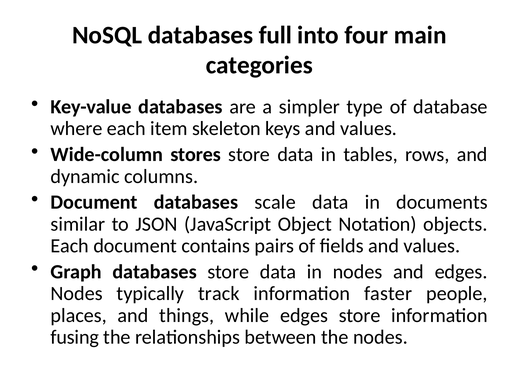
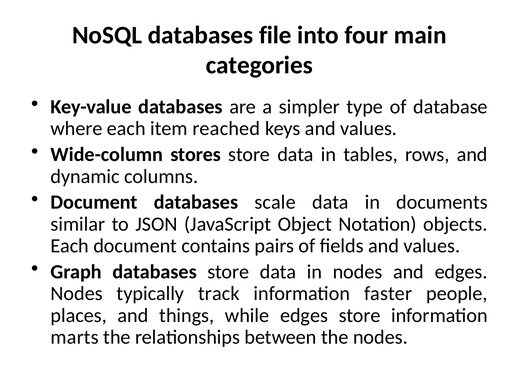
full: full -> file (275, 35)
skeleton: skeleton -> reached (226, 129)
fusing: fusing -> marts (75, 337)
